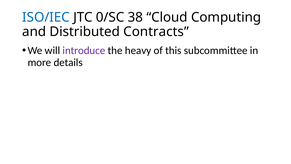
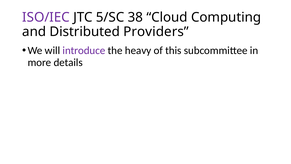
ISO/IEC colour: blue -> purple (46, 17)
0/SC: 0/SC -> 5/SC (110, 17)
Contracts: Contracts -> Providers (156, 32)
